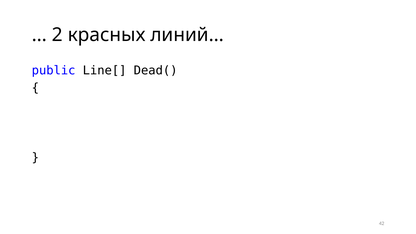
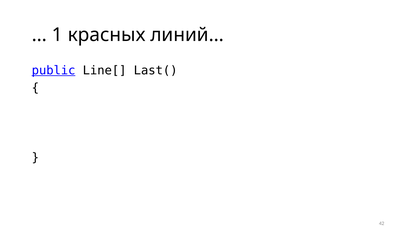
2: 2 -> 1 (57, 35)
public underline: none -> present (54, 70)
Dead(: Dead( -> Last( (156, 70)
